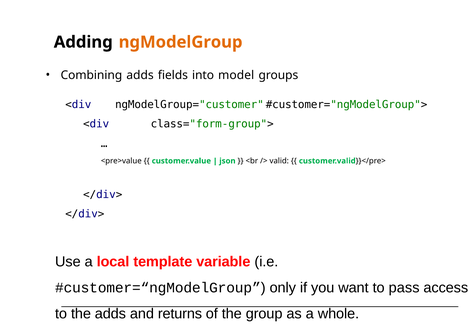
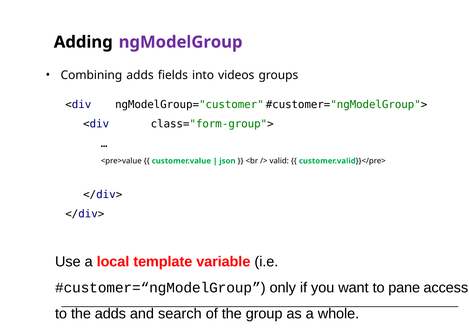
ngModelGroup colour: orange -> purple (181, 42)
model: model -> videos (236, 75)
pass: pass -> pane (404, 287)
returns: returns -> search (180, 313)
